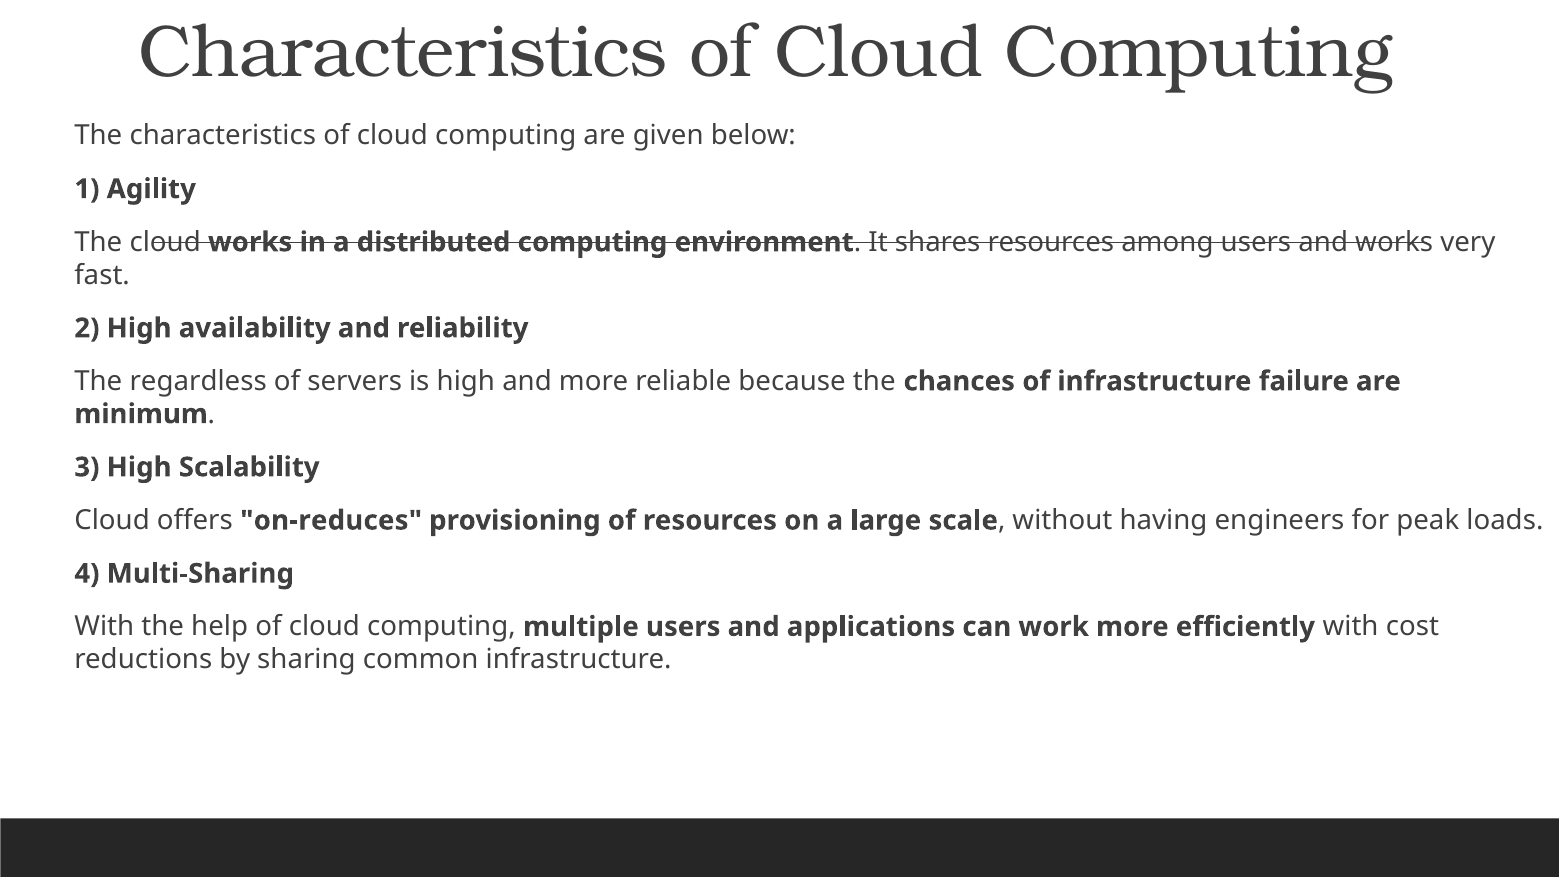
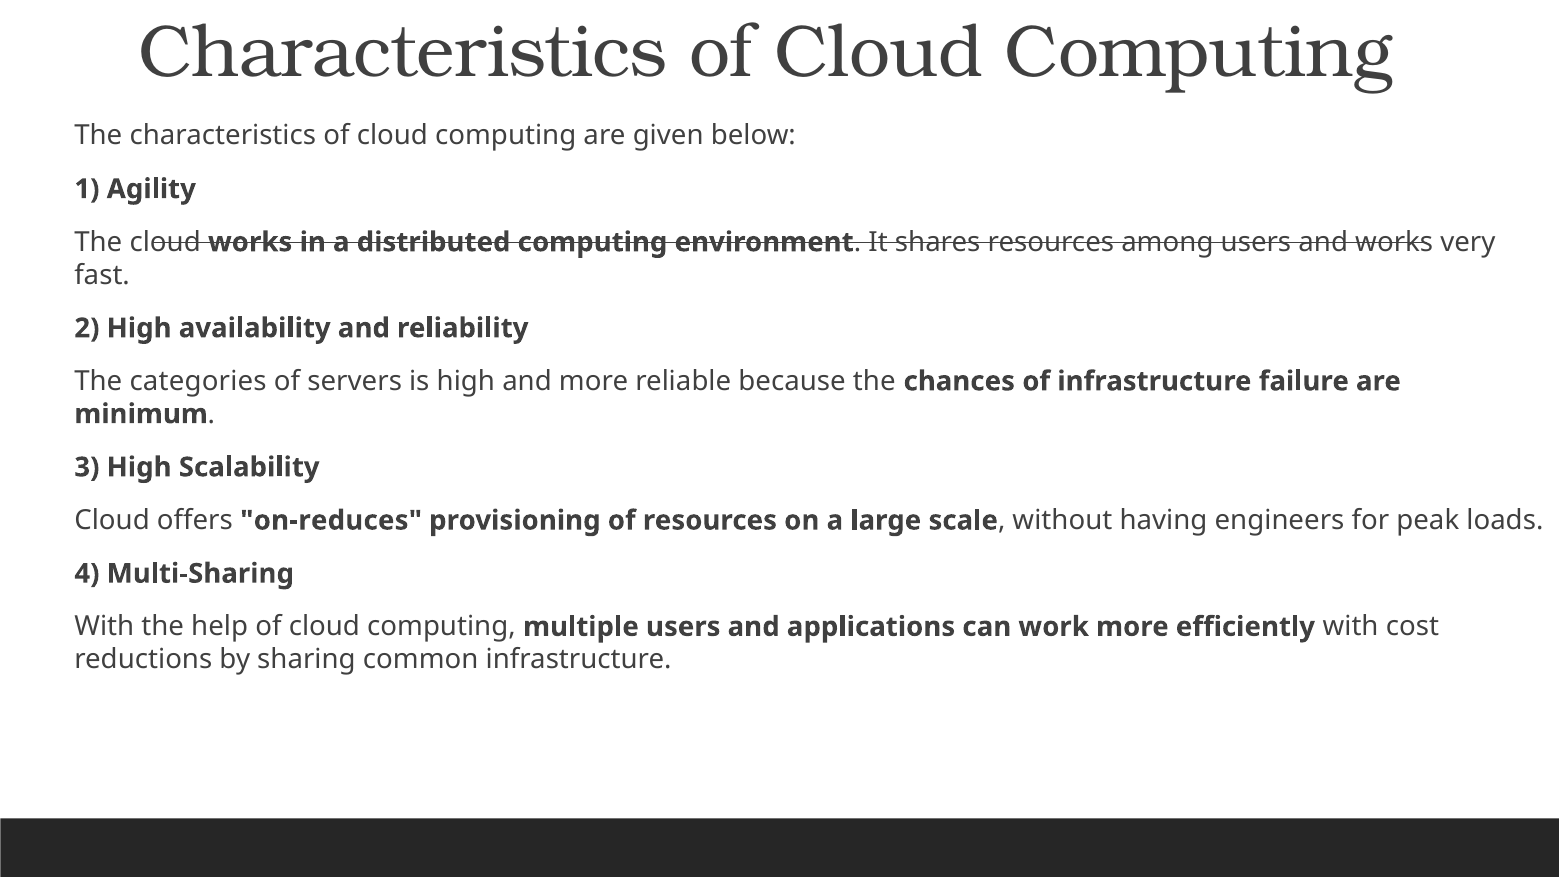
regardless: regardless -> categories (198, 381)
